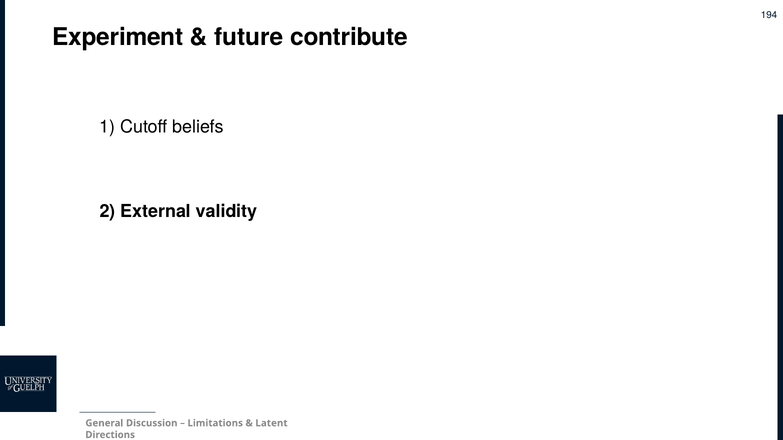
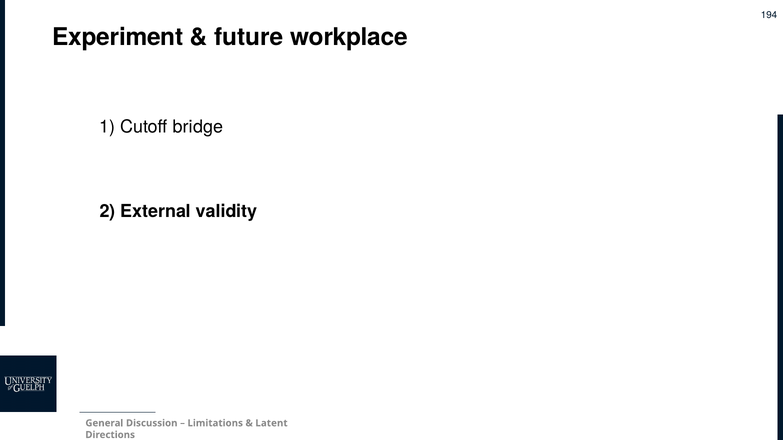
contribute: contribute -> workplace (349, 37)
beliefs: beliefs -> bridge (198, 127)
